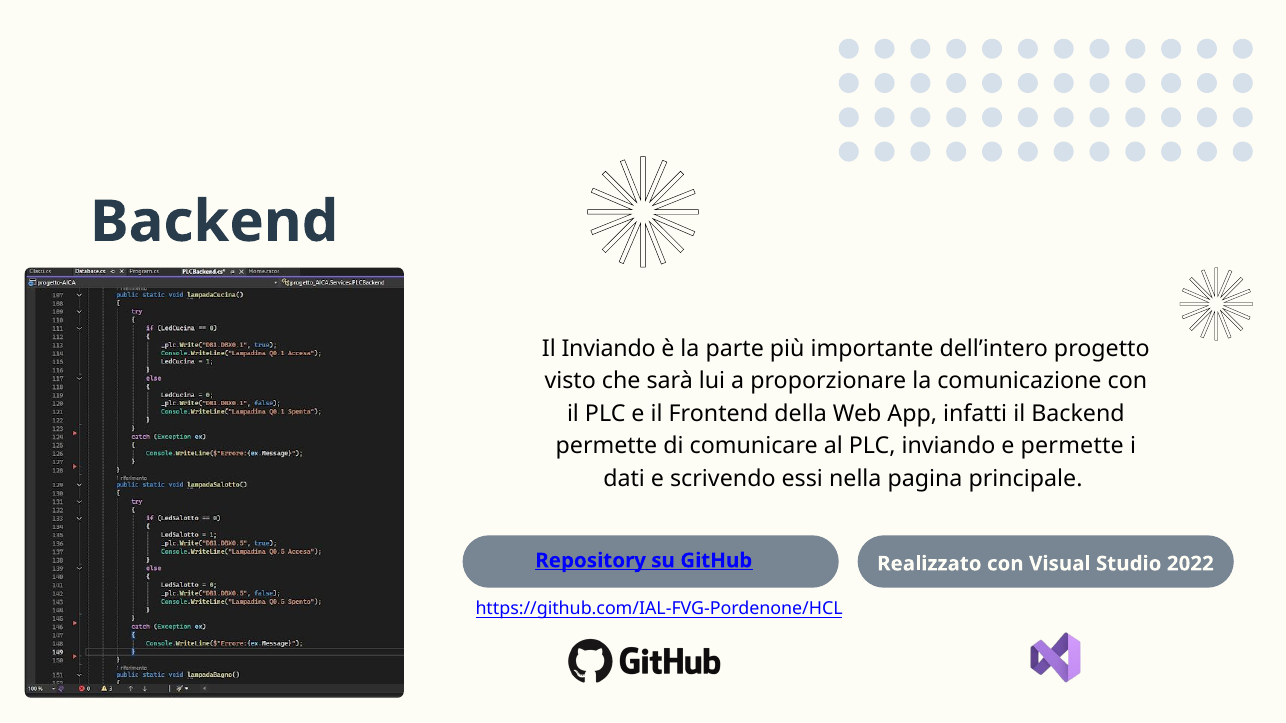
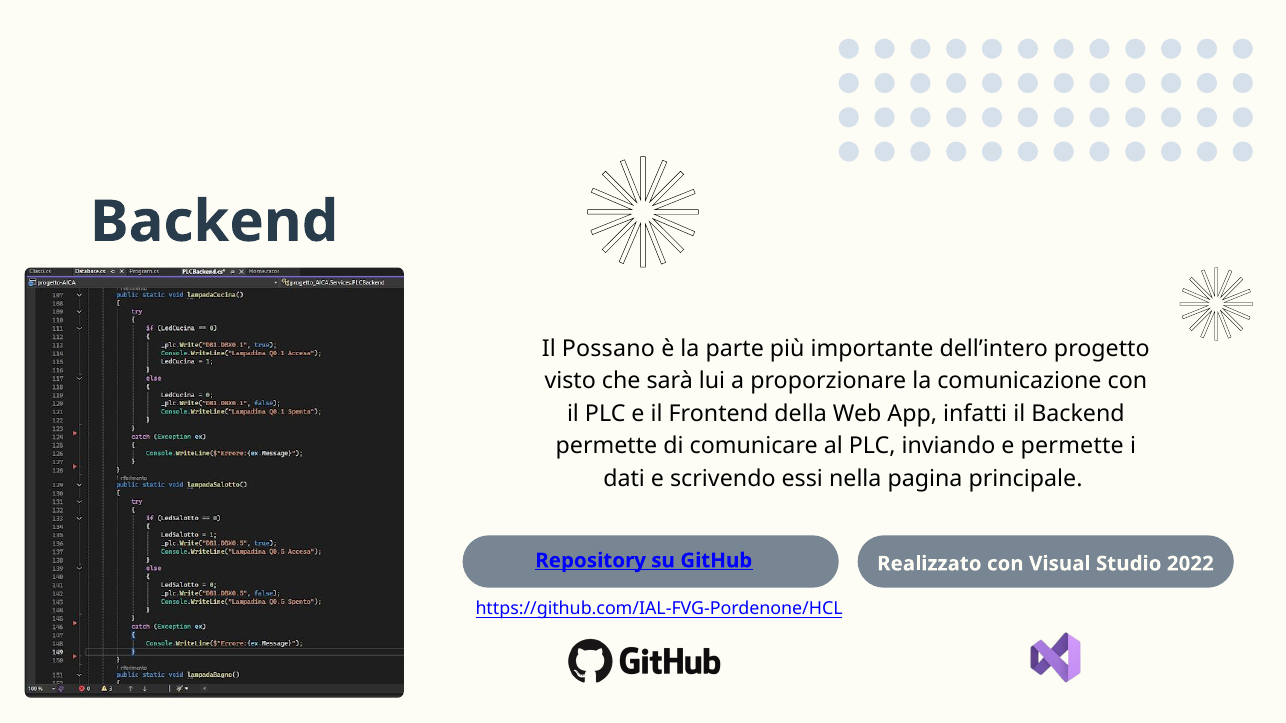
Il Inviando: Inviando -> Possano (608, 349)
